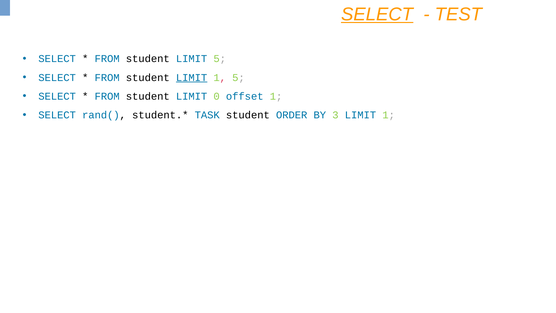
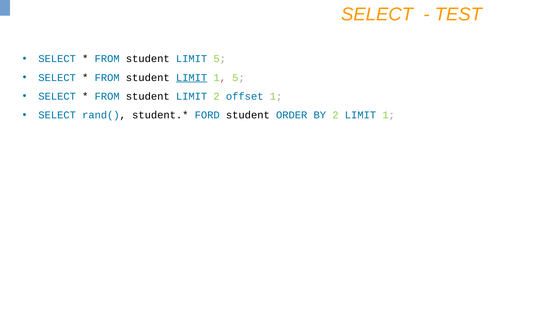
SELECT underline: present -> none (377, 14)
LIMIT 0: 0 -> 2 (217, 96)
TASK: TASK -> FORD (207, 115)
BY 3: 3 -> 2 (335, 115)
